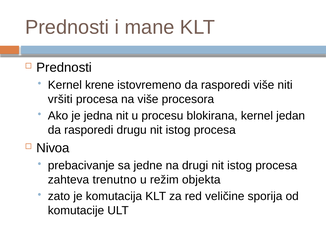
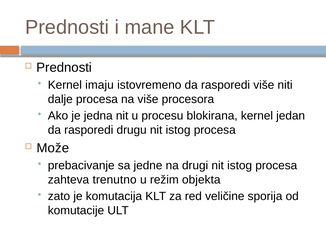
krene: krene -> imaju (99, 85)
vršiti: vršiti -> dalje (60, 99)
Nivoa: Nivoa -> Može (53, 148)
